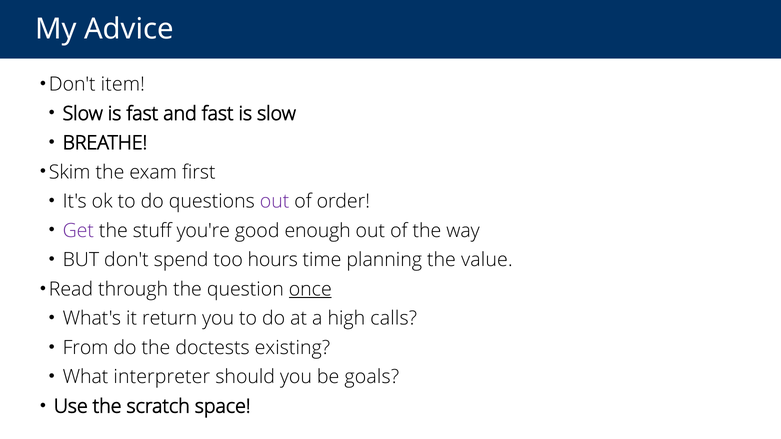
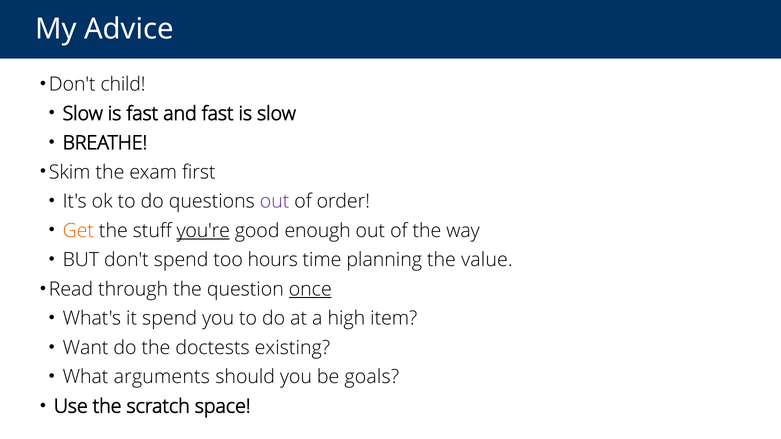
item: item -> child (123, 84)
Get colour: purple -> orange (78, 231)
you're underline: none -> present (203, 231)
it return: return -> spend (170, 319)
calls: calls -> item (394, 319)
From: From -> Want (86, 348)
interpreter: interpreter -> arguments (162, 377)
